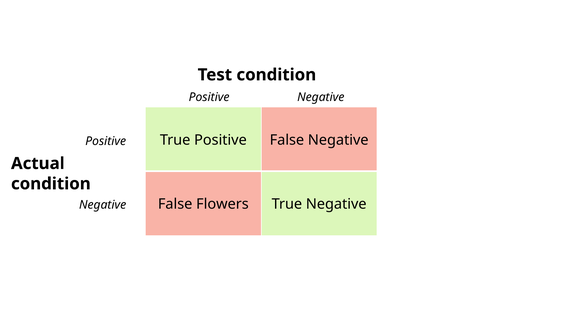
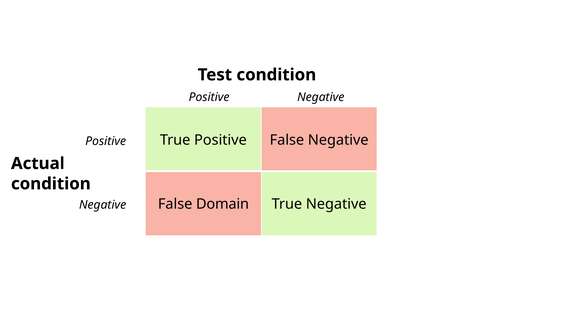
Flowers: Flowers -> Domain (223, 204)
